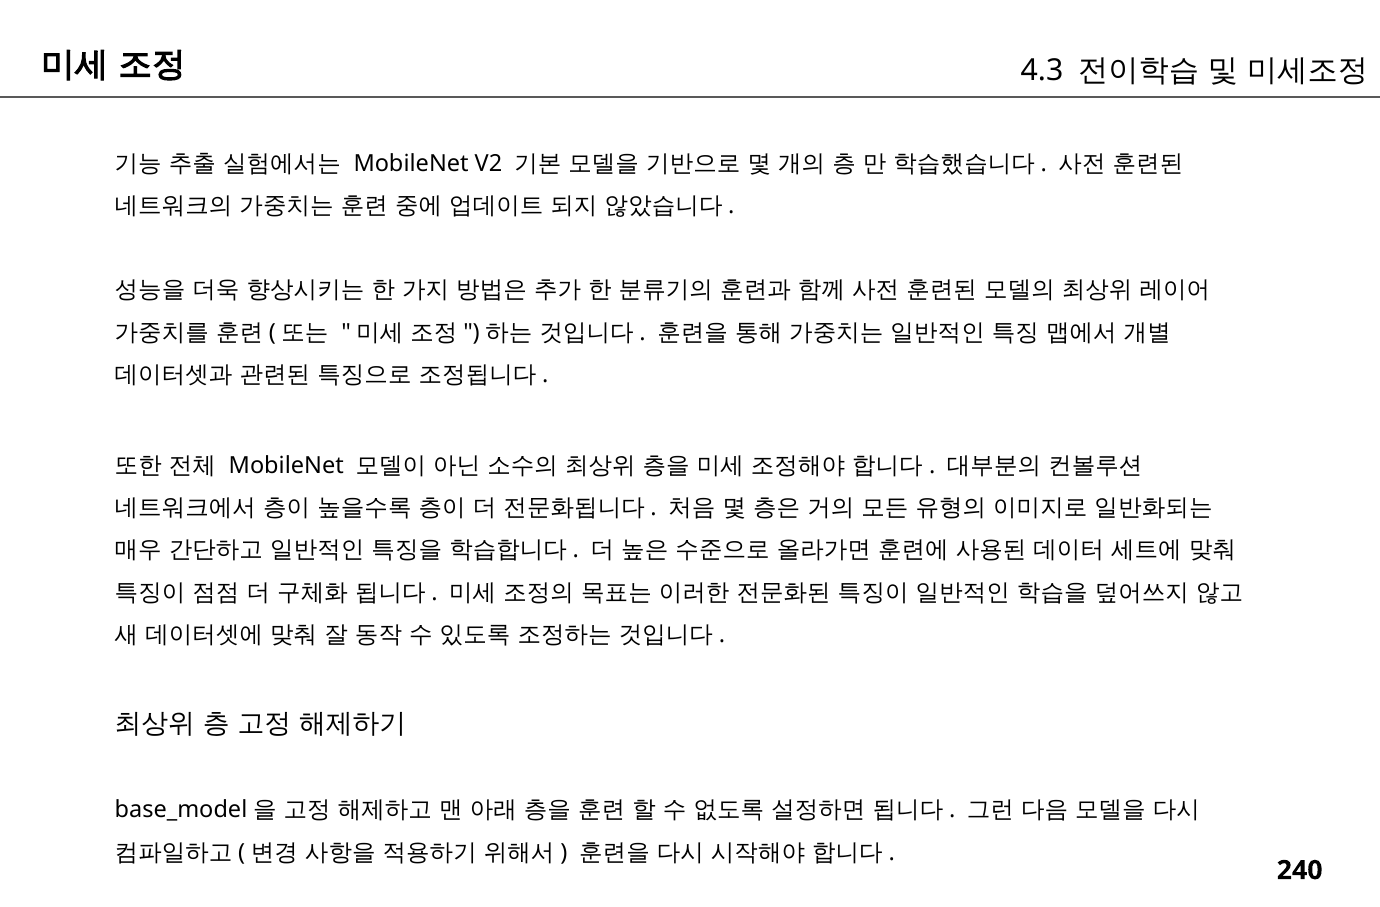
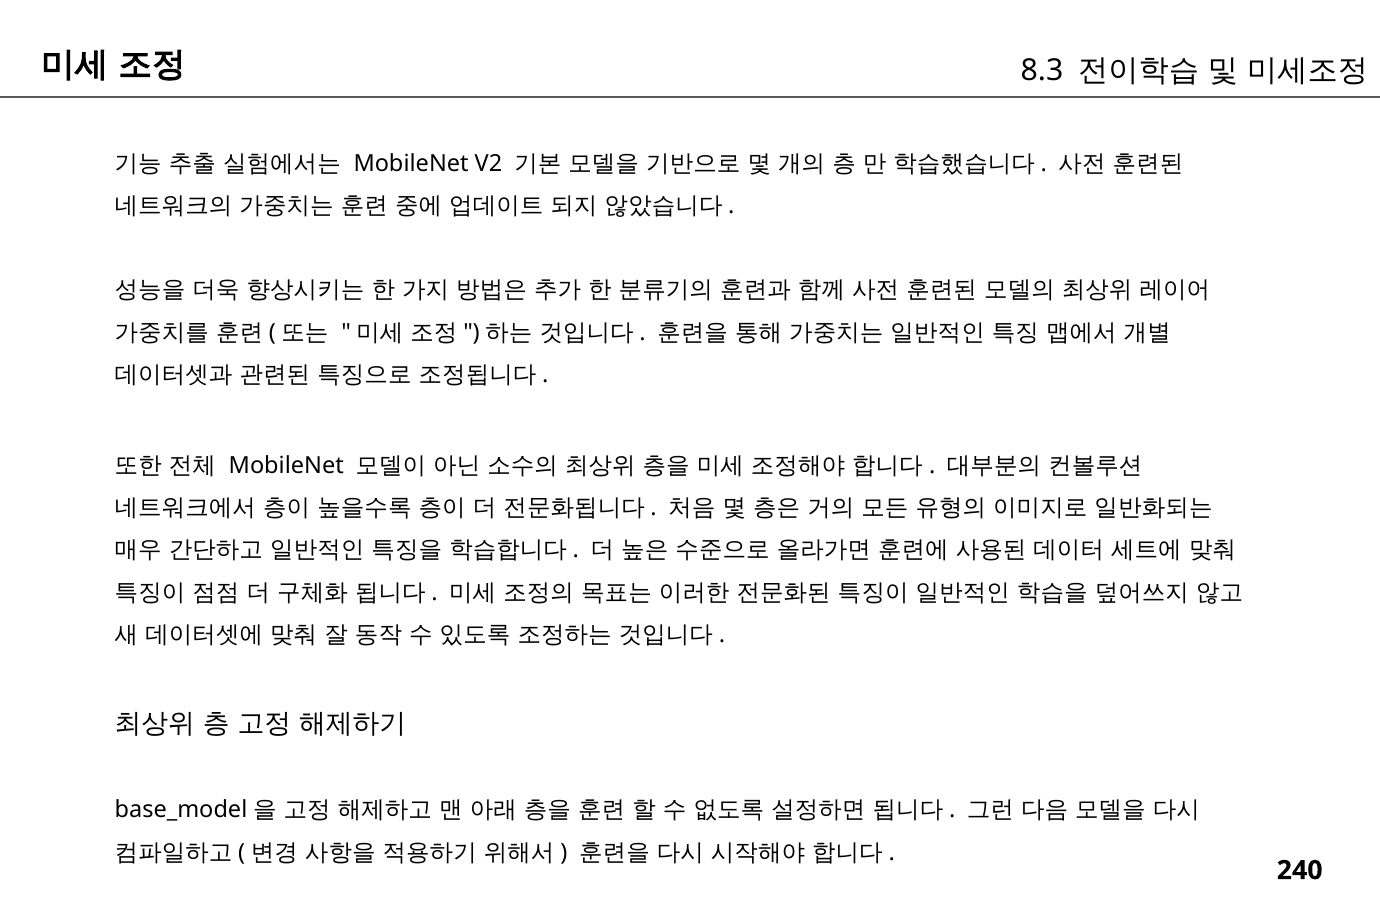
4.3: 4.3 -> 8.3 (1042, 71)
